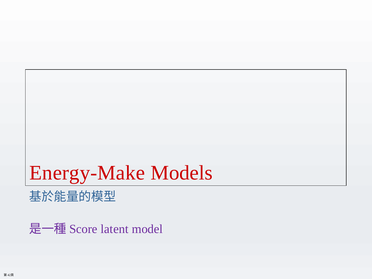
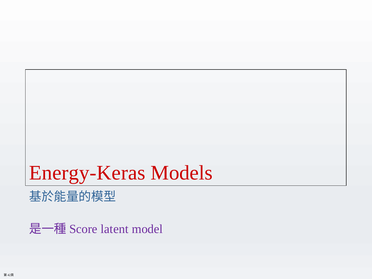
Energy-Make: Energy-Make -> Energy-Keras (87, 173)
